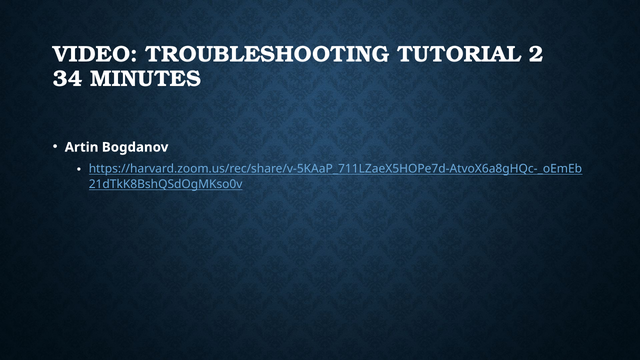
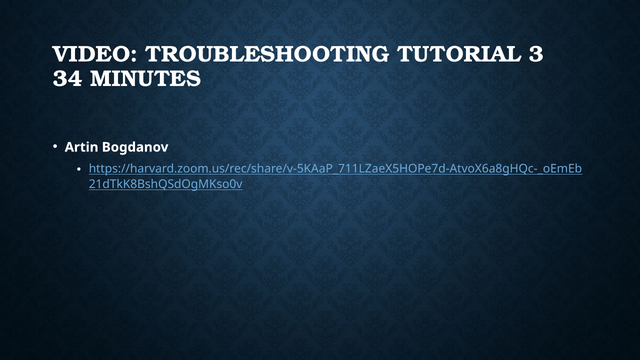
2: 2 -> 3 (536, 54)
